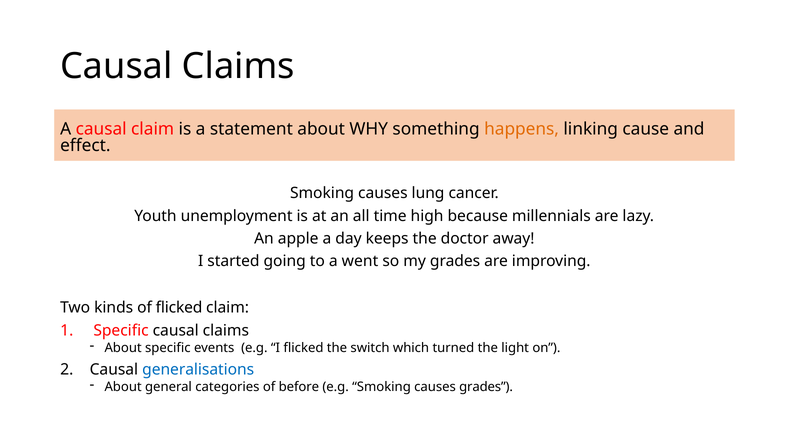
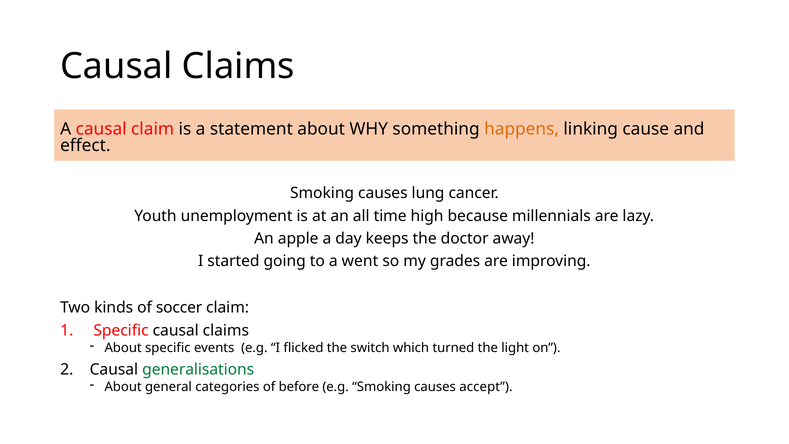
of flicked: flicked -> soccer (179, 308)
generalisations colour: blue -> green (198, 369)
causes grades: grades -> accept (486, 387)
